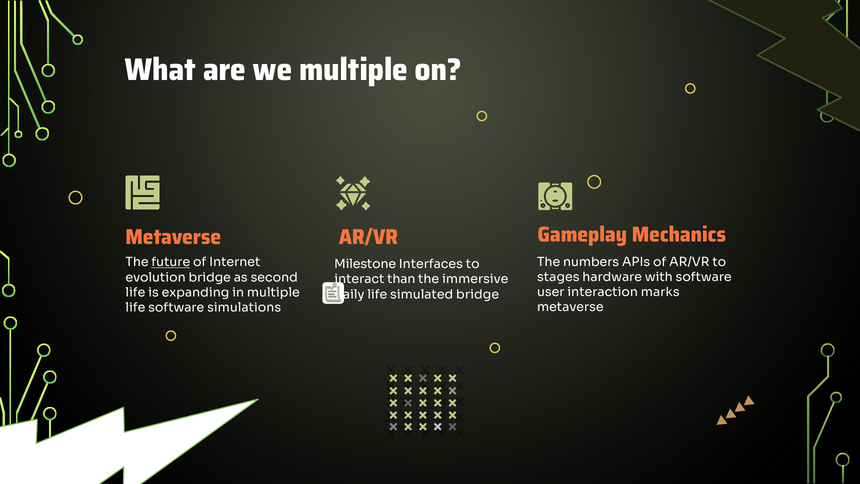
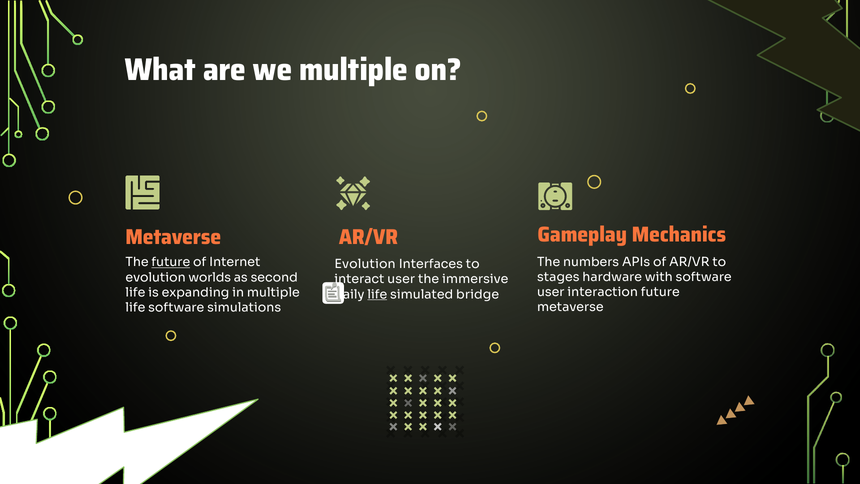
Milestone: Milestone -> Evolution (365, 264)
evolution bridge: bridge -> worlds (210, 277)
interact than: than -> user (401, 279)
interaction marks: marks -> future (660, 292)
life underline: none -> present (377, 294)
